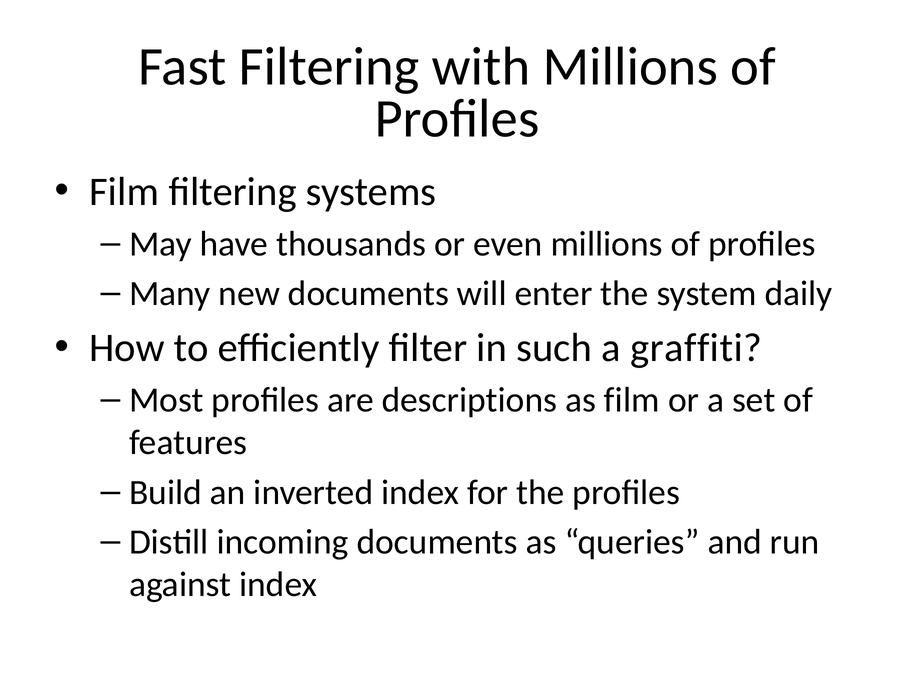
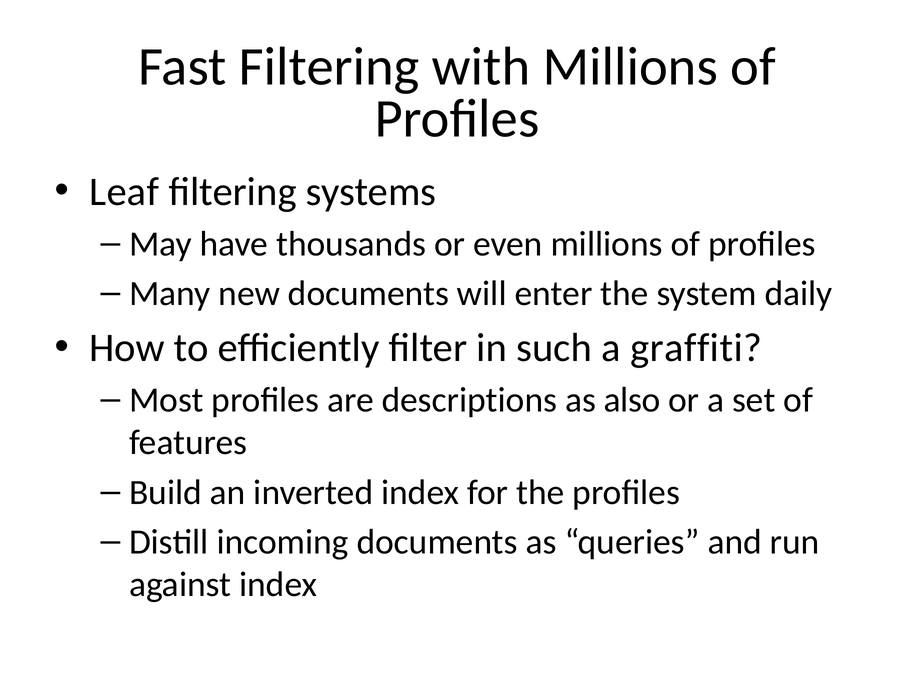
Film: Film -> Leaf (124, 192)
as film: film -> also (632, 401)
